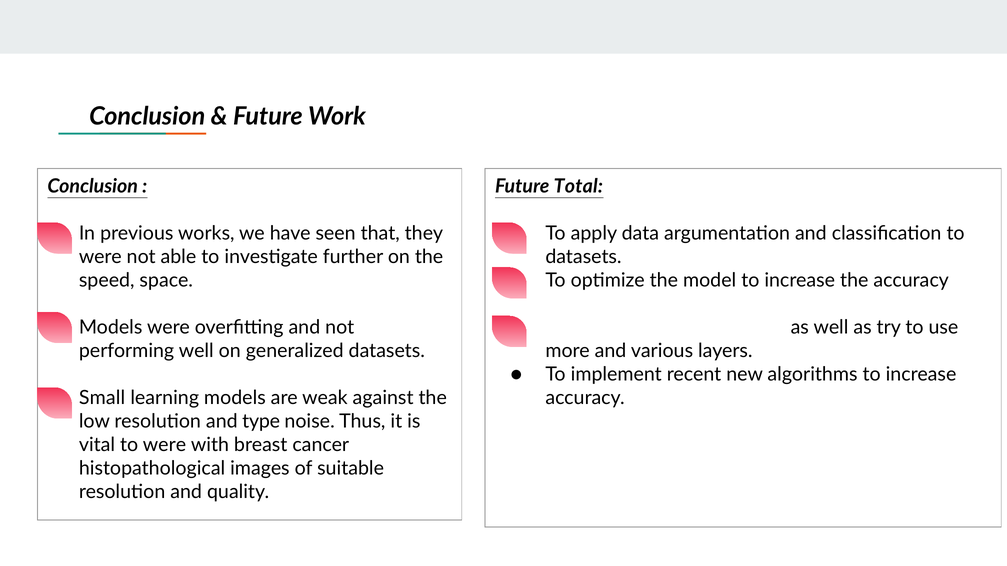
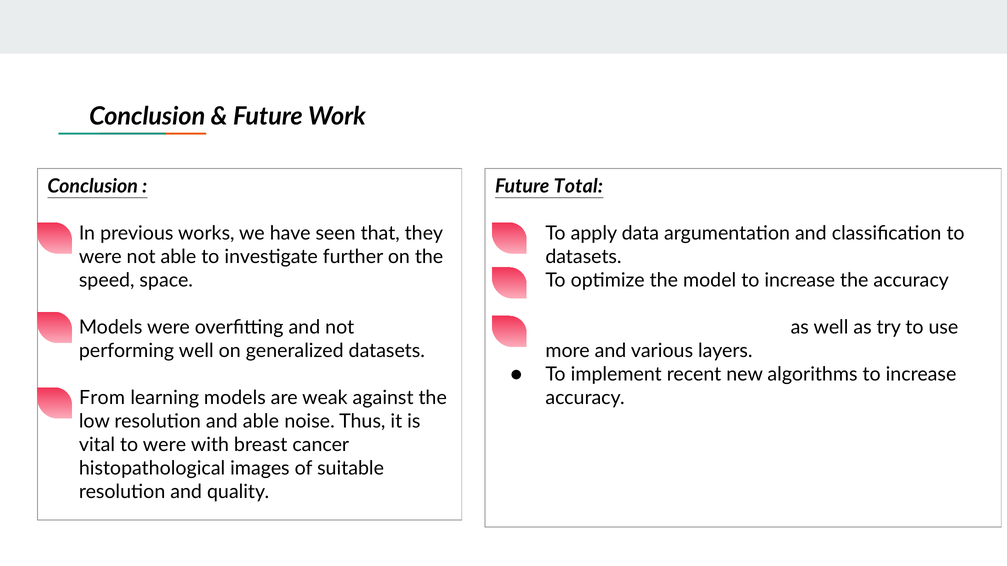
Small: Small -> From (102, 398)
and type: type -> able (261, 422)
